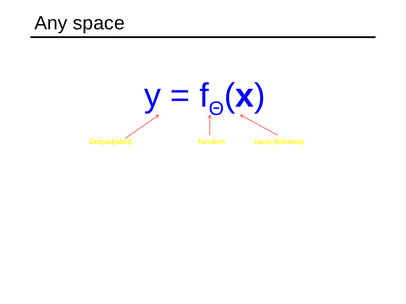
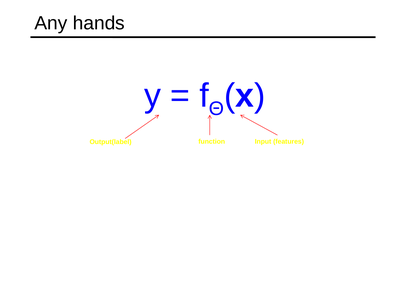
space: space -> hands (99, 23)
